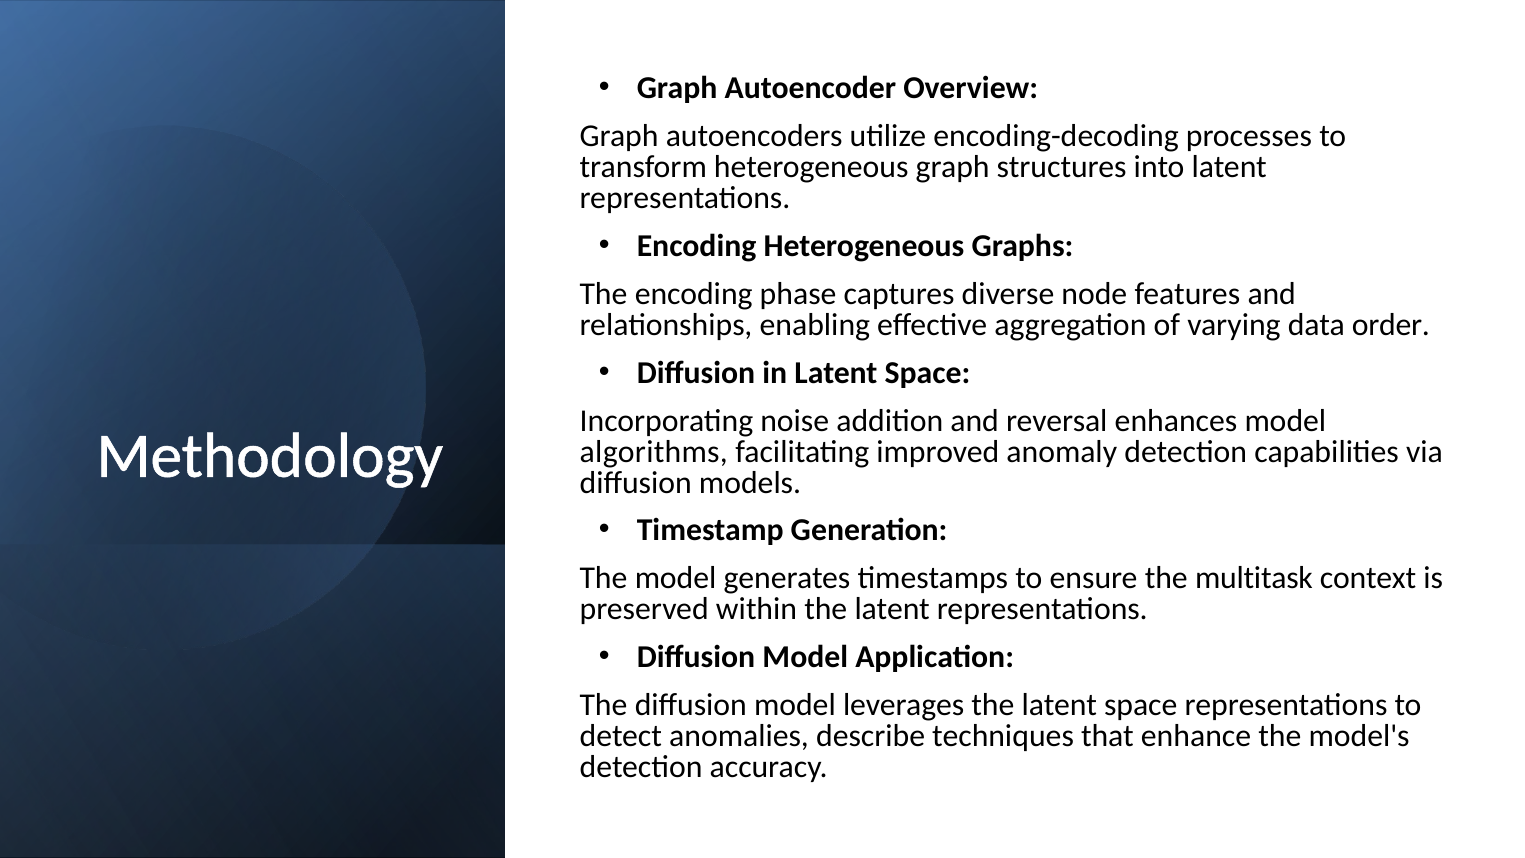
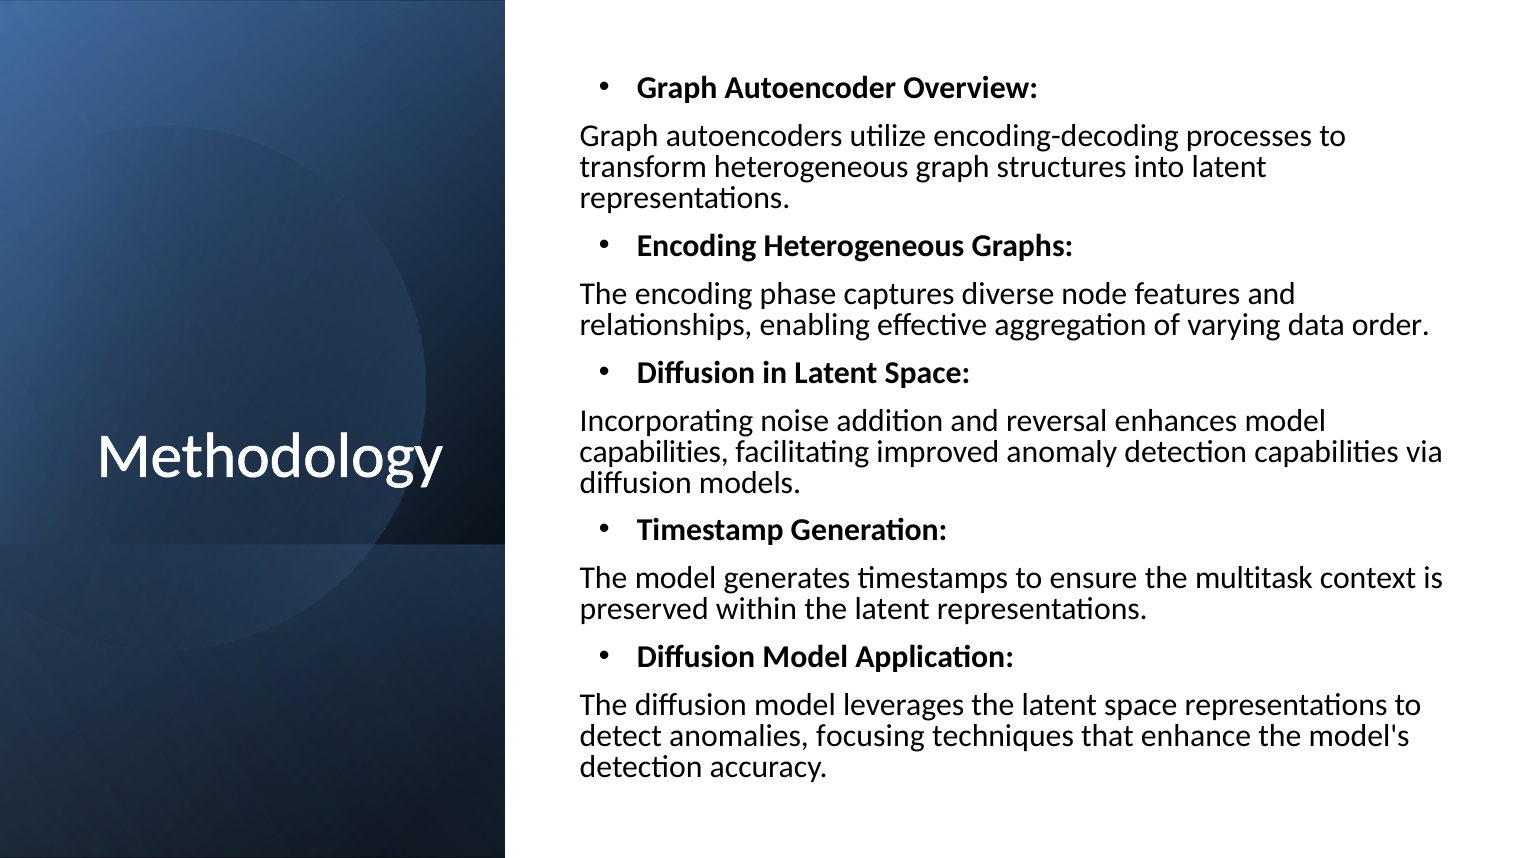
algorithms: algorithms -> capabilities (654, 452)
describe: describe -> focusing (871, 736)
